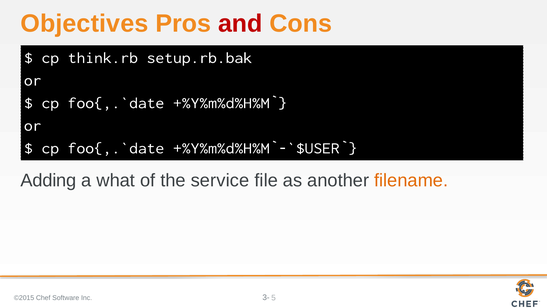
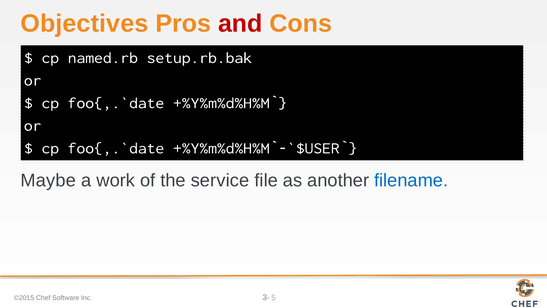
think.rb: think.rb -> named.rb (103, 58)
Adding: Adding -> Maybe (48, 180)
what: what -> work (116, 180)
filename colour: orange -> blue (411, 180)
